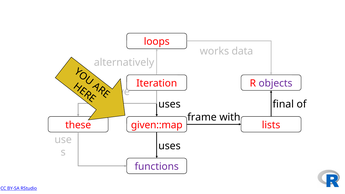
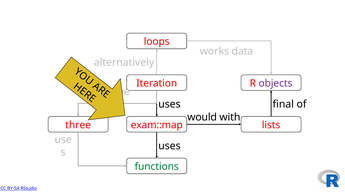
frame: frame -> would (202, 117)
these: these -> three (78, 125)
given::map: given::map -> exam::map (157, 125)
functions colour: purple -> green (157, 167)
